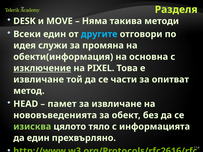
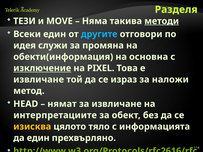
DESK: DESK -> ТЕЗИ (24, 21)
методи underline: none -> present (162, 21)
части: части -> израз (124, 80)
опитват: опитват -> наложи (170, 80)
памет: памет -> нямат (62, 104)
нововъведeнията: нововъведeнията -> интерпретациите (55, 115)
изисква colour: light green -> yellow (32, 127)
